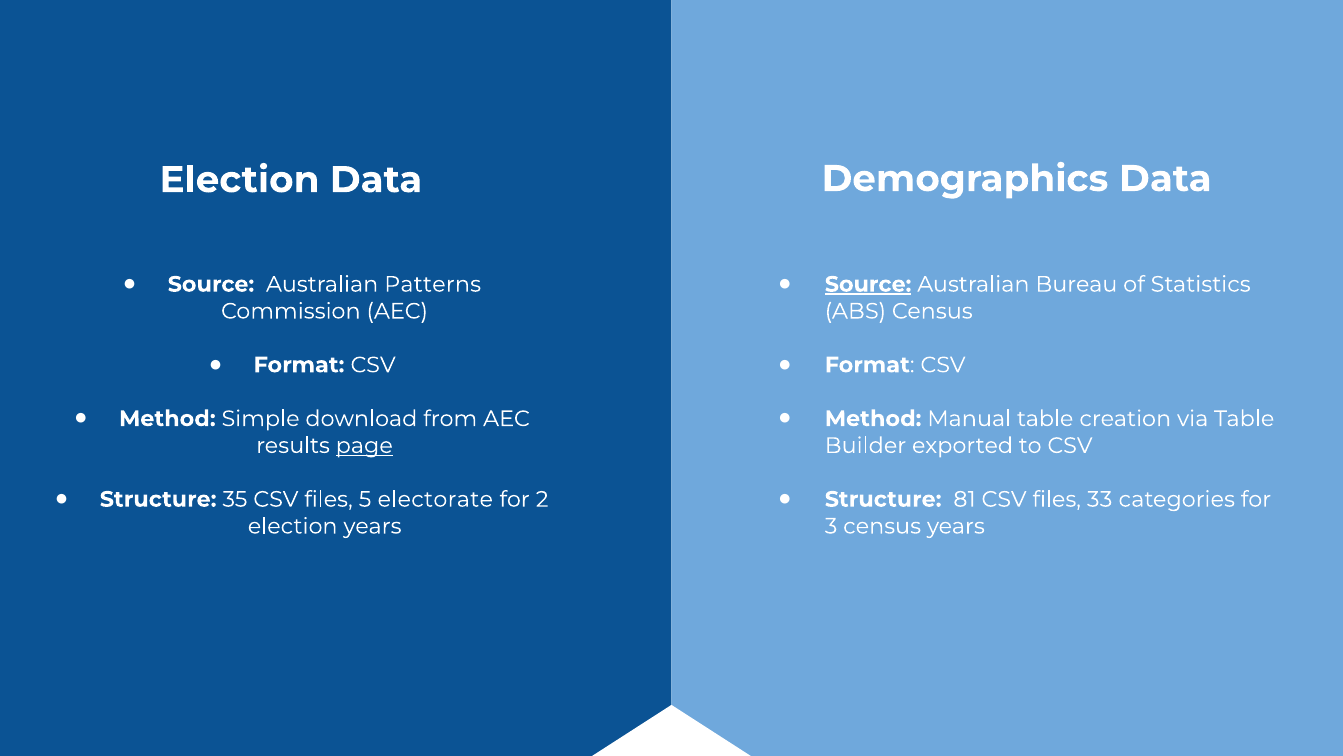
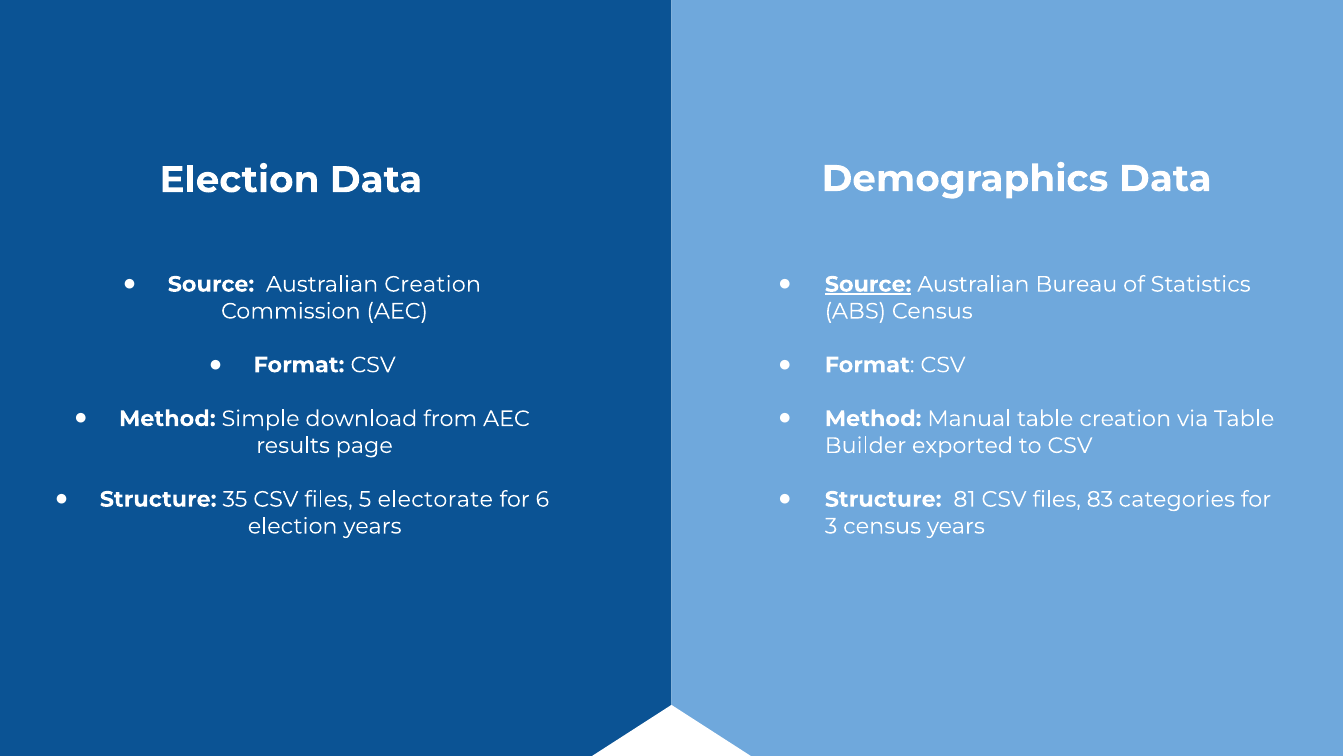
Australian Patterns: Patterns -> Creation (433, 284)
page underline: present -> none (364, 445)
2: 2 -> 6 (542, 499)
33: 33 -> 83 (1100, 499)
